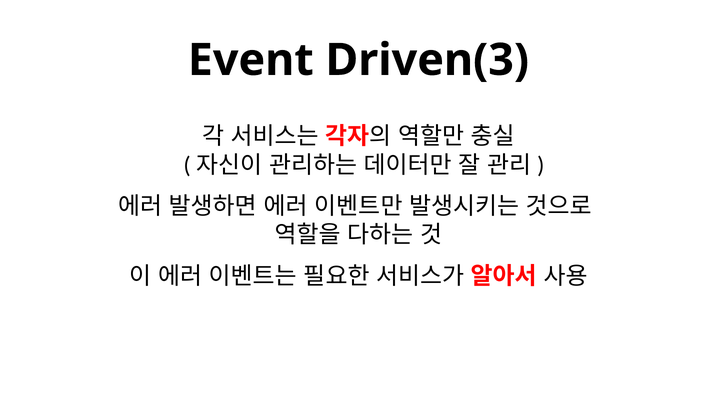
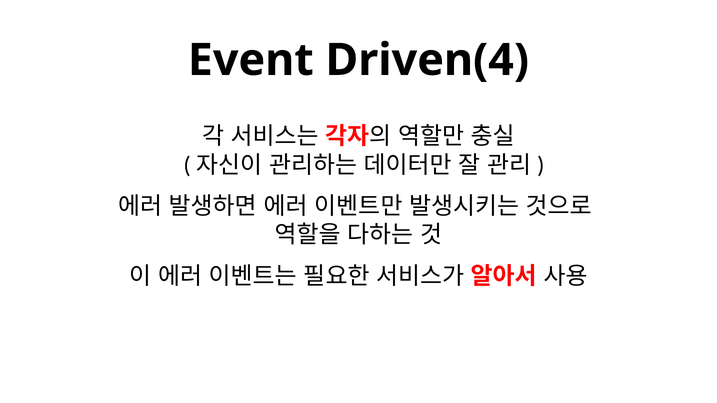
Driven(3: Driven(3 -> Driven(4 (427, 60)
